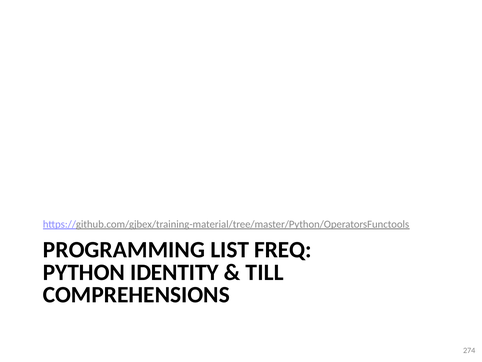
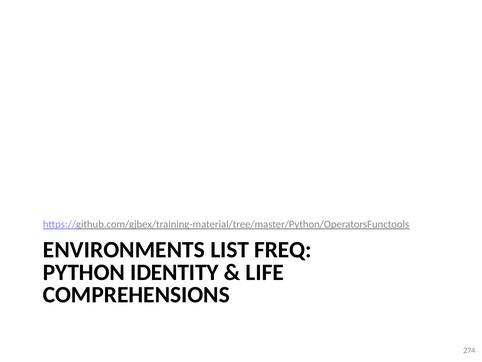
PROGRAMMING: PROGRAMMING -> ENVIRONMENTS (124, 249)
TILL: TILL -> LIFE (265, 272)
